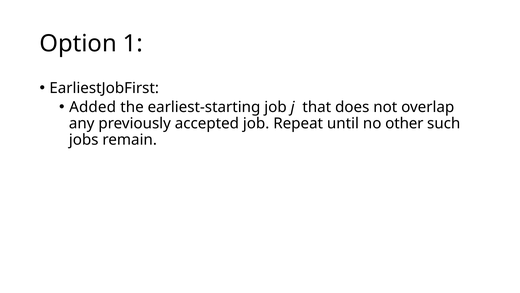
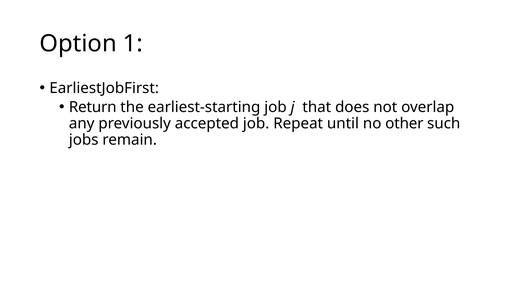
Added: Added -> Return (93, 107)
